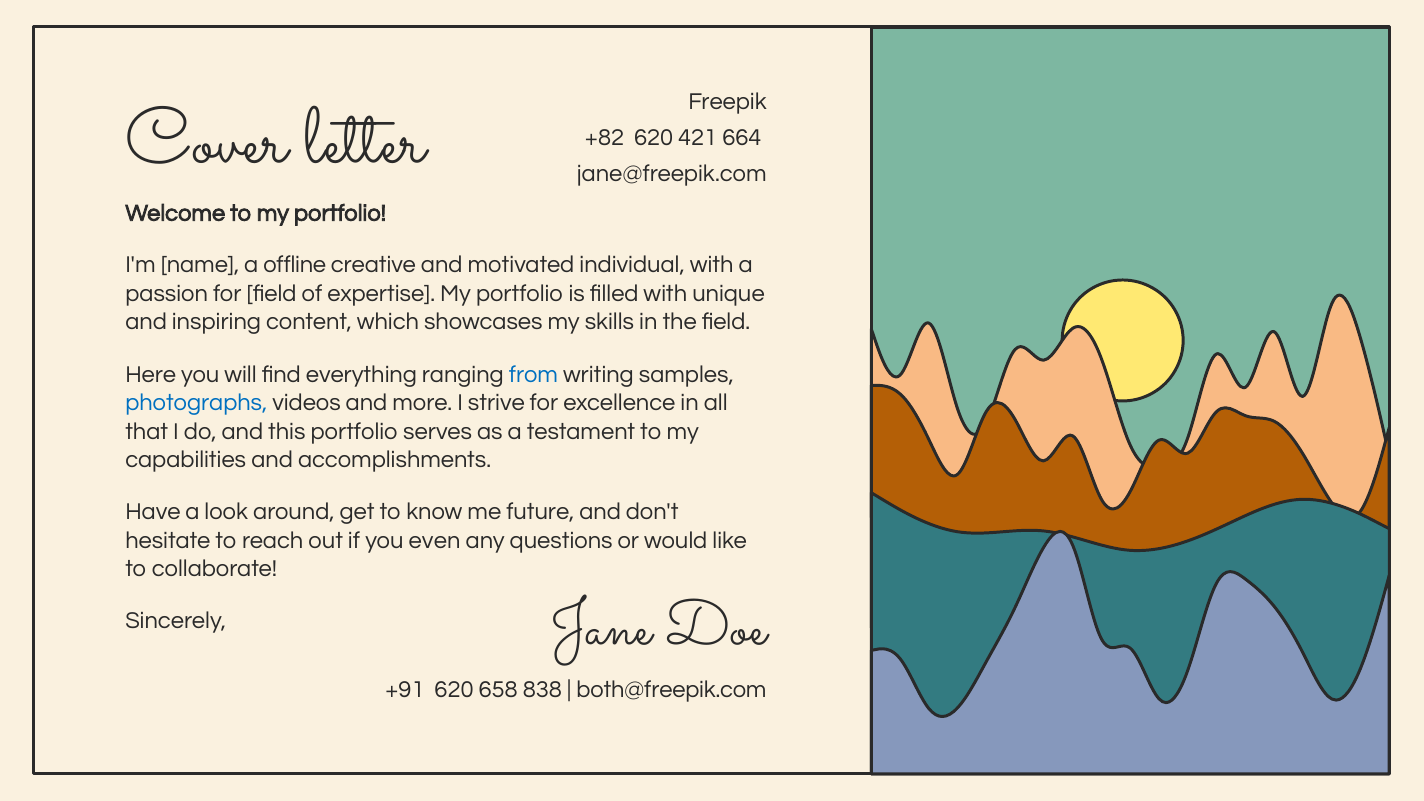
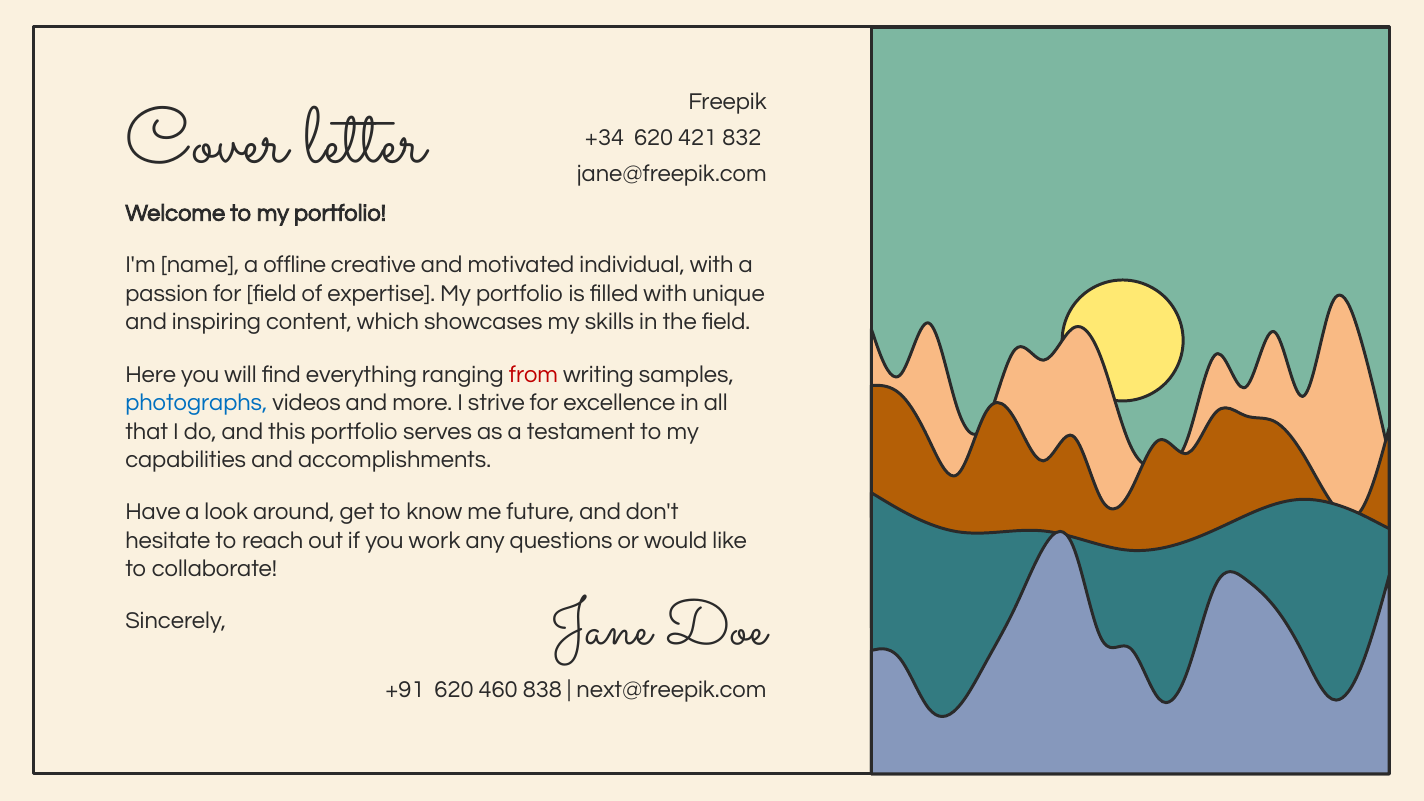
+82: +82 -> +34 (605, 138)
664: 664 -> 832 (742, 138)
from colour: blue -> red (533, 374)
even: even -> work (435, 540)
658: 658 -> 460 (498, 690)
both@freepik.com: both@freepik.com -> next@freepik.com (671, 690)
